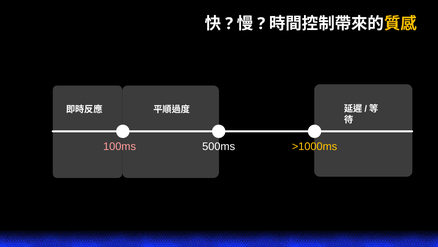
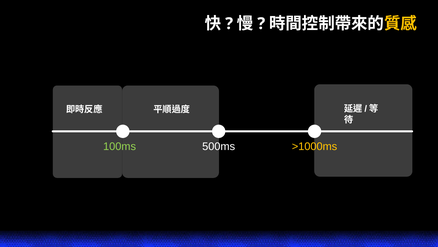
100ms colour: pink -> light green (120, 146)
